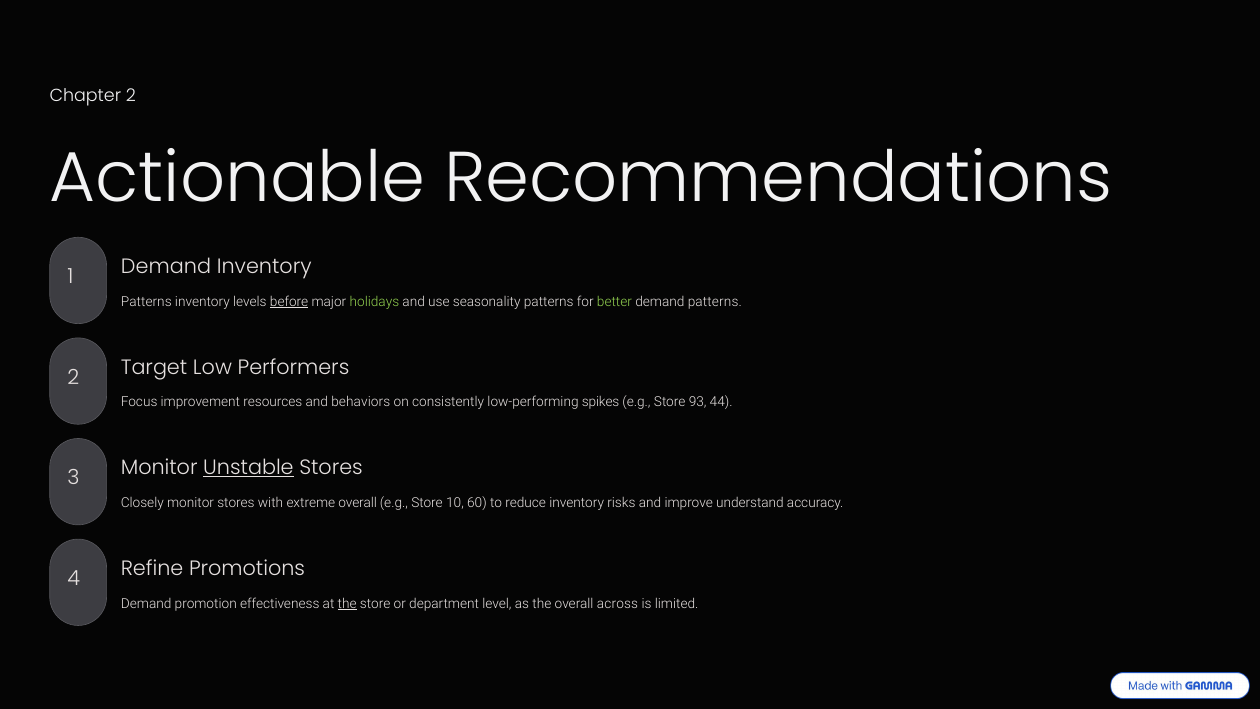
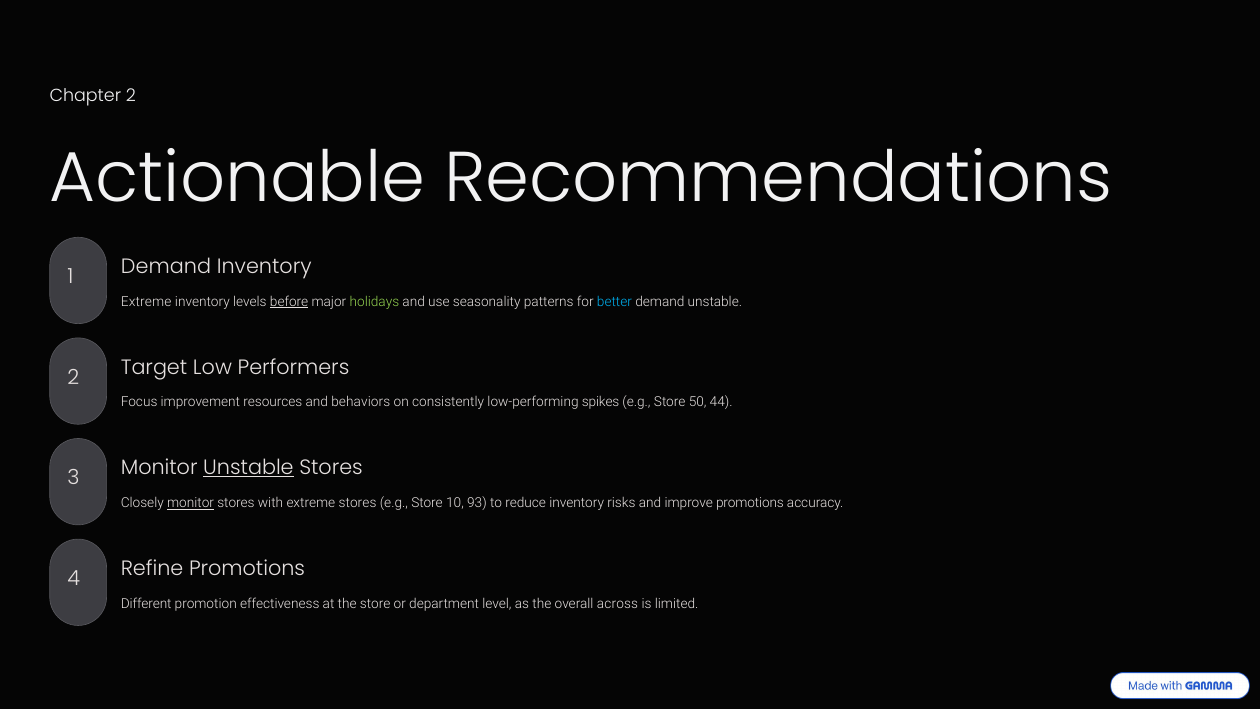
Patterns: Patterns -> Extreme (146, 302)
better colour: light green -> light blue (615, 302)
demand patterns: patterns -> unstable (715, 302)
93: 93 -> 50 (698, 402)
monitor underline: none -> present (191, 503)
extreme overall: overall -> stores (358, 503)
60: 60 -> 93 (477, 503)
improve understand: understand -> promotions (750, 503)
Demand: Demand -> Different (146, 603)
the underline: present -> none (347, 603)
